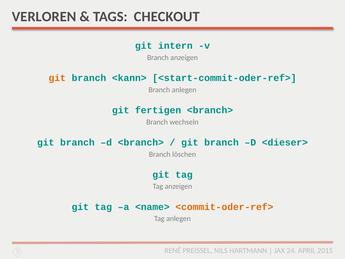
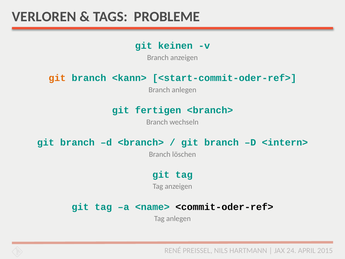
CHECKOUT: CHECKOUT -> PROBLEME (167, 17)
intern: intern -> keinen (175, 46)
<dieser>: <dieser> -> <intern> (285, 142)
<commit-oder-ref> colour: orange -> black (224, 207)
